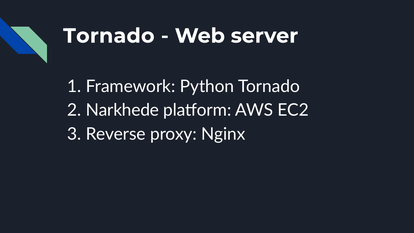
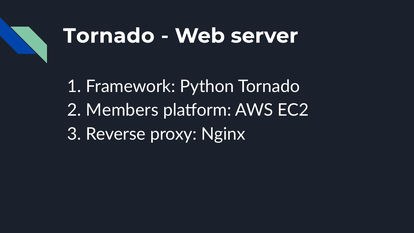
Narkhede: Narkhede -> Members (122, 110)
